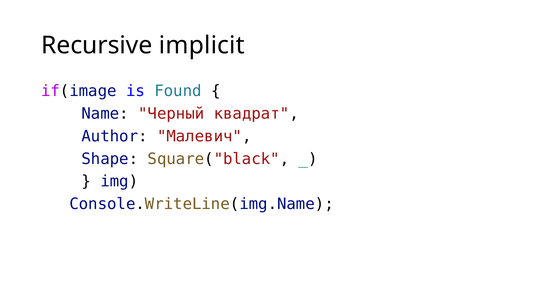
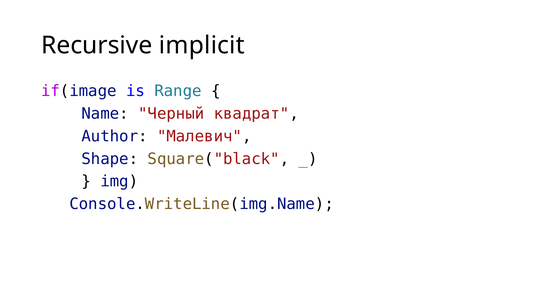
Found: Found -> Range (178, 91)
